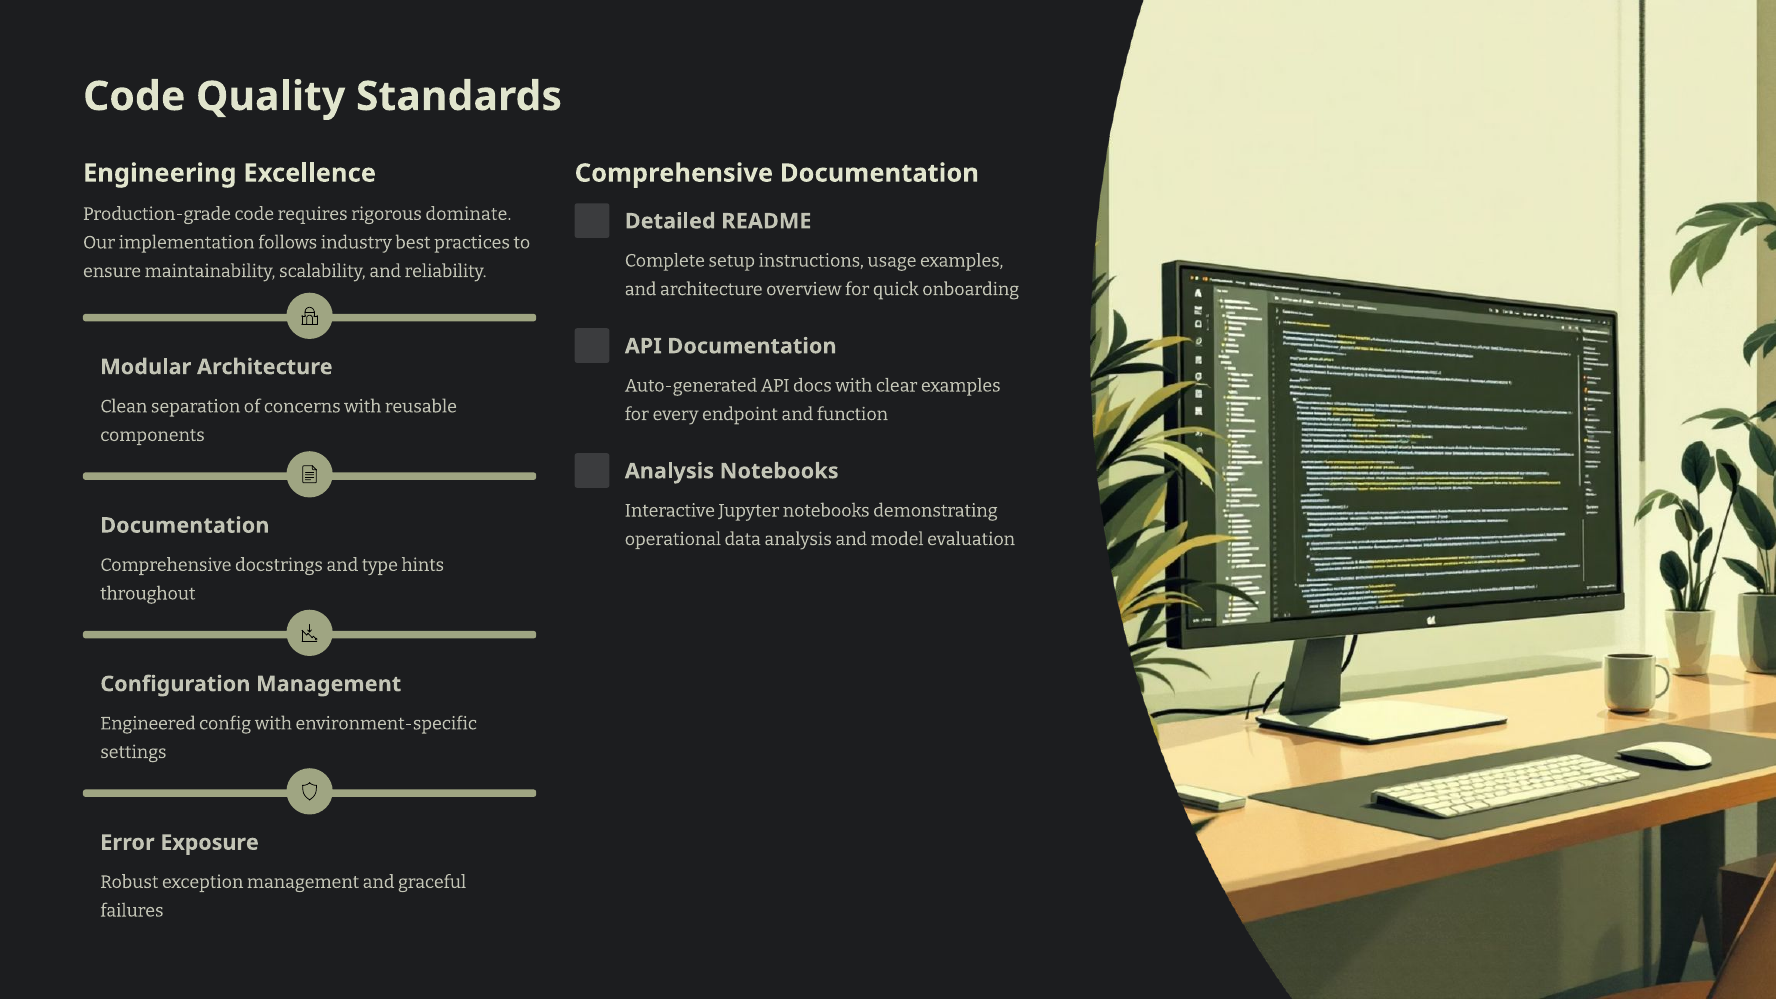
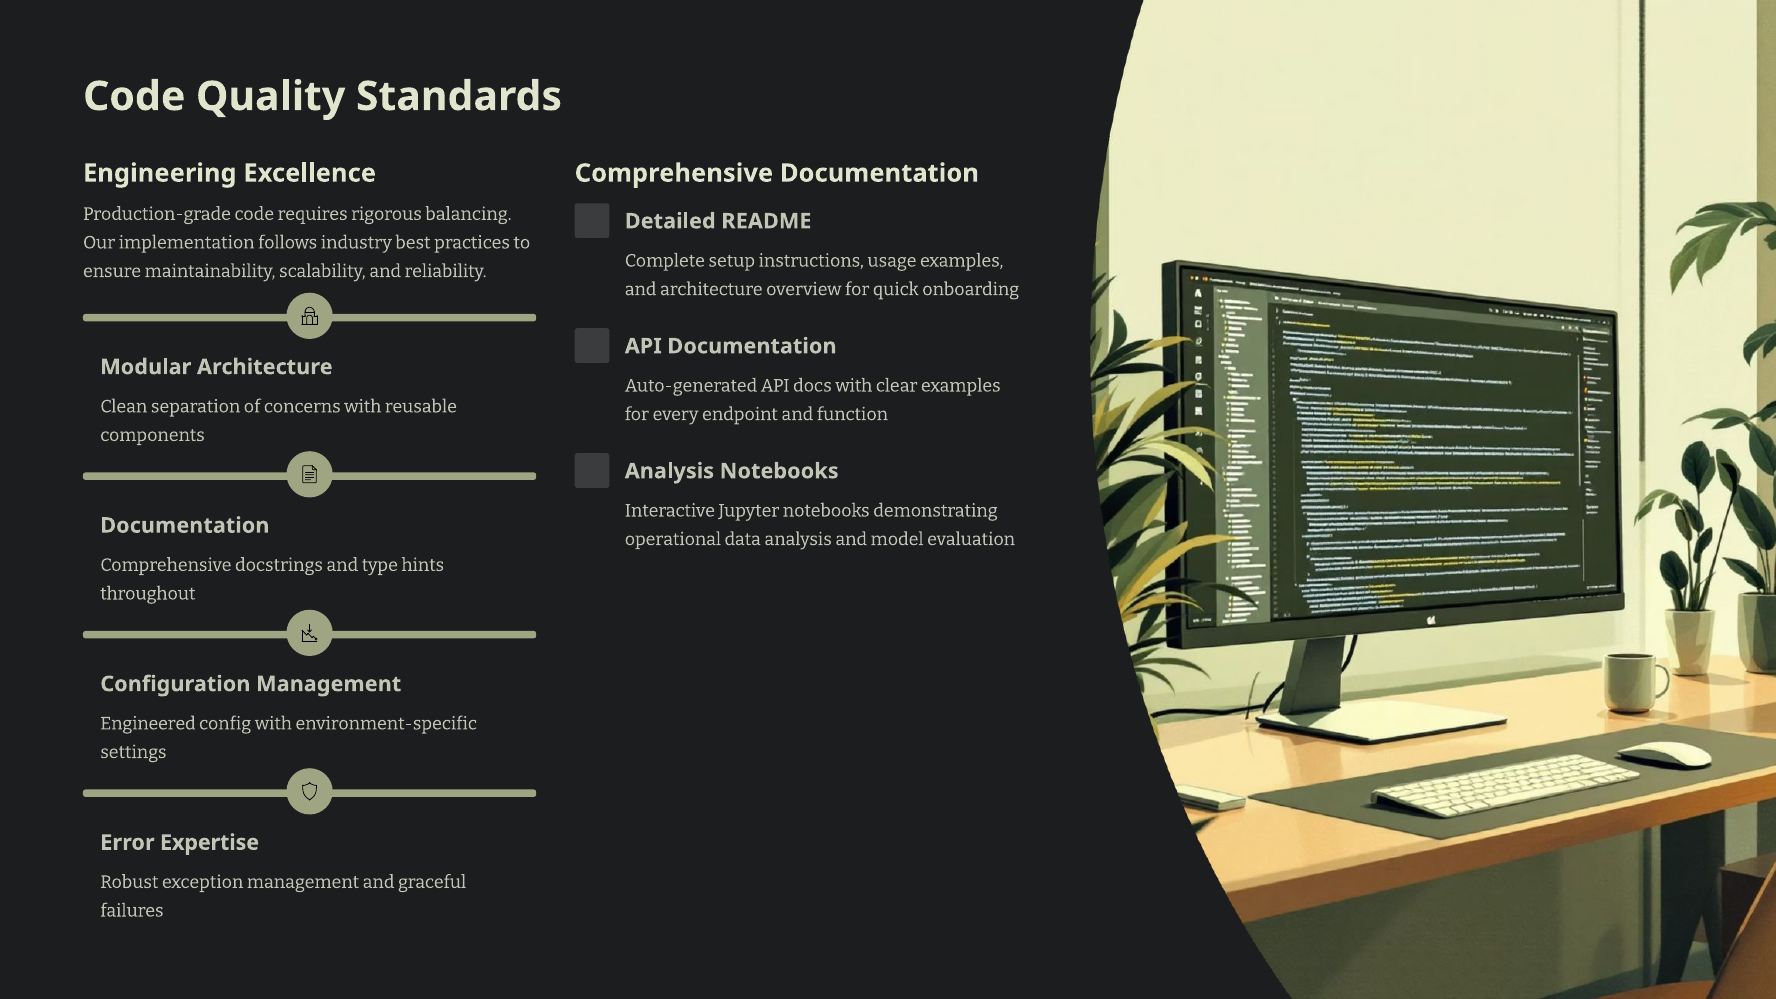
dominate: dominate -> balancing (468, 214)
Exposure: Exposure -> Expertise (210, 843)
